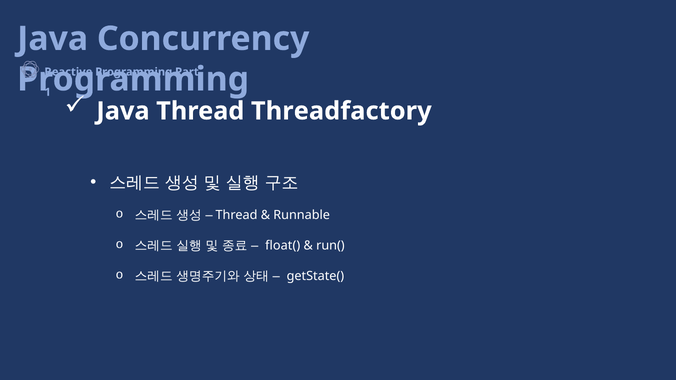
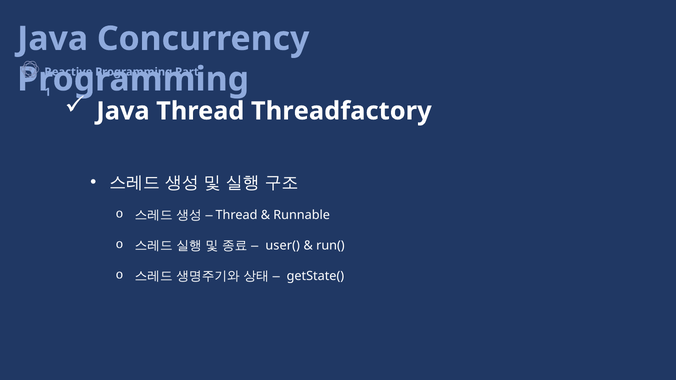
float(: float( -> user( (283, 246)
